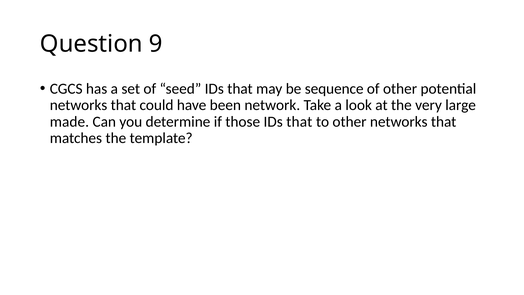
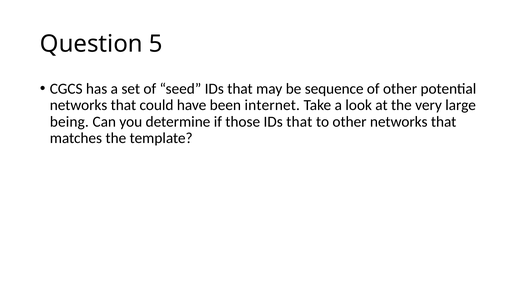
9: 9 -> 5 (156, 44)
network: network -> internet (272, 105)
made: made -> being (69, 122)
